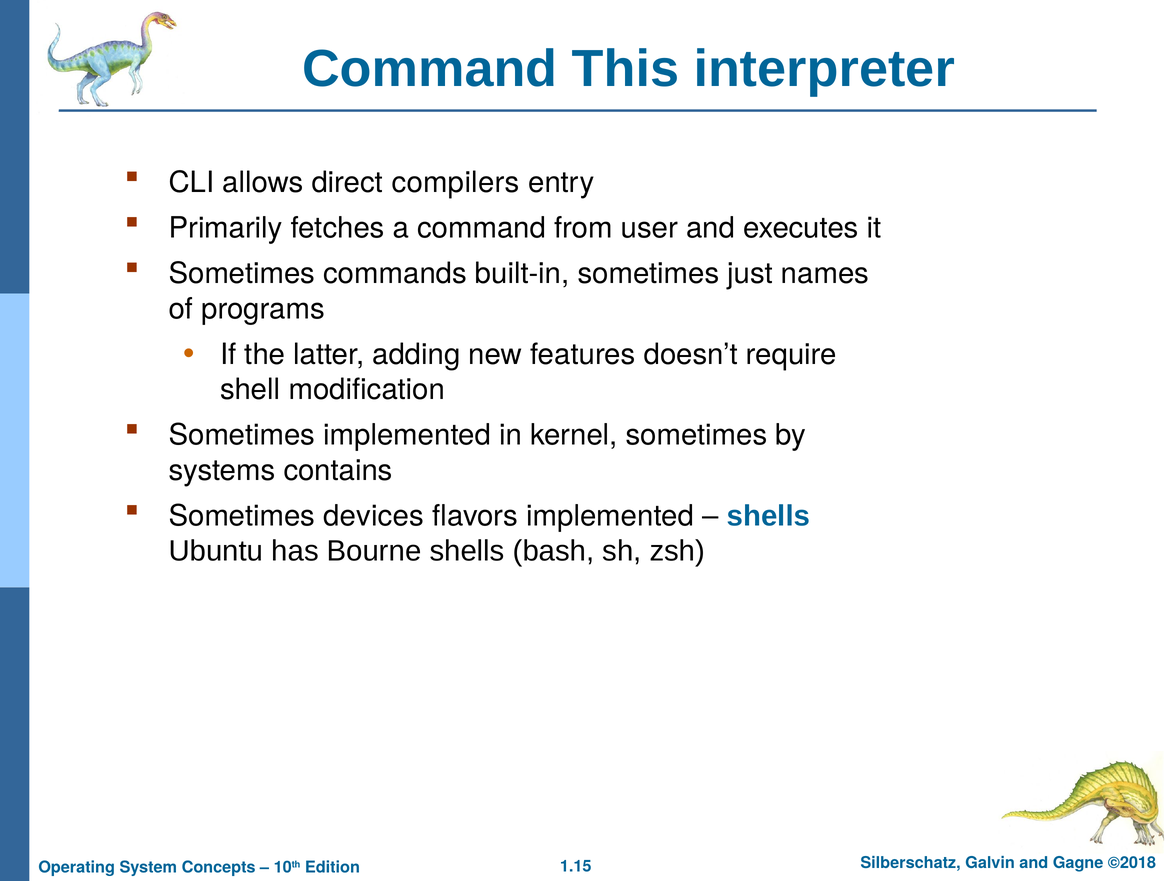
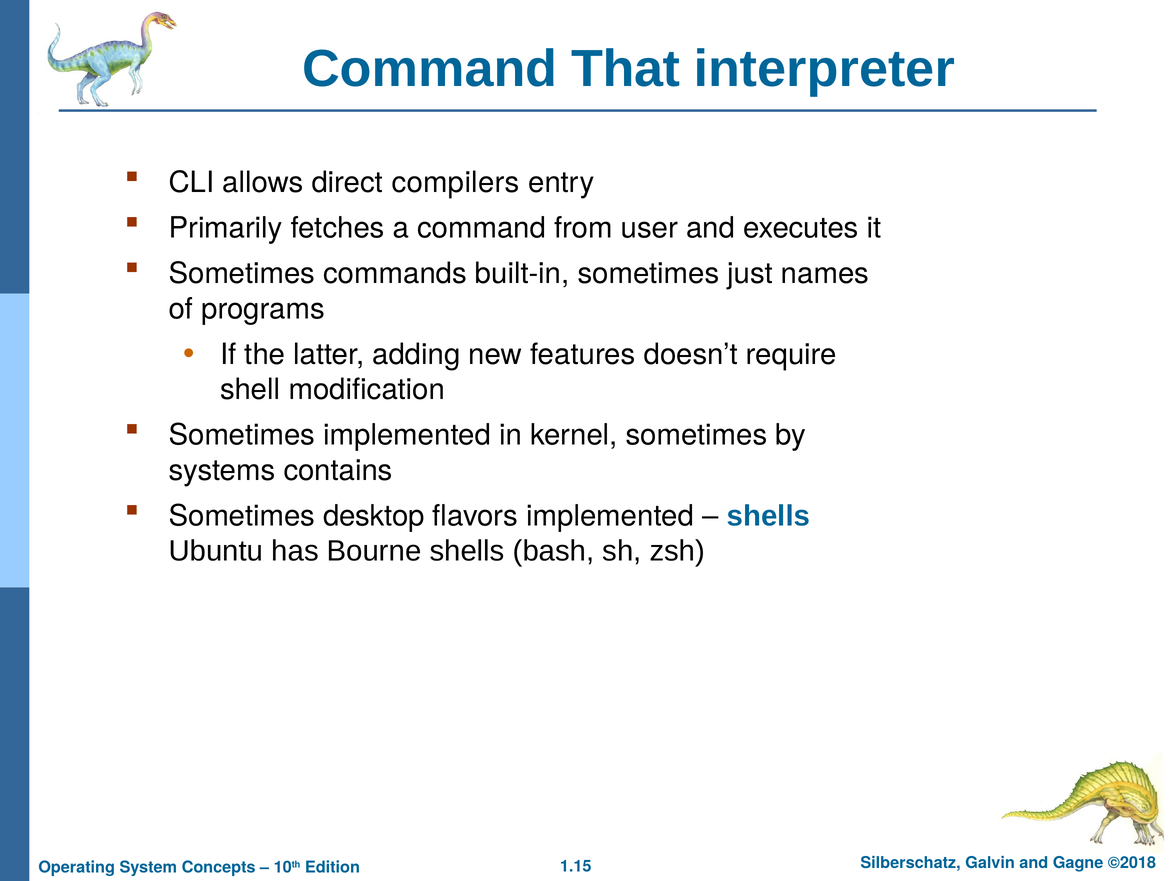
This: This -> That (626, 69)
devices: devices -> desktop (374, 516)
